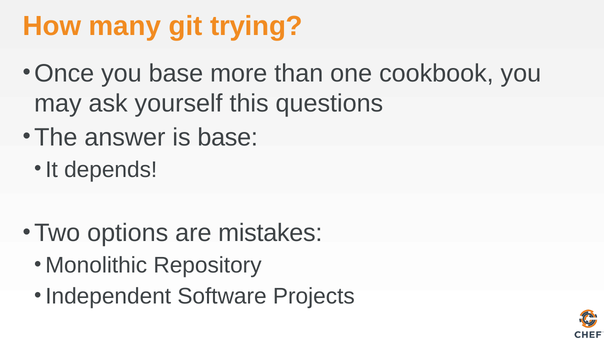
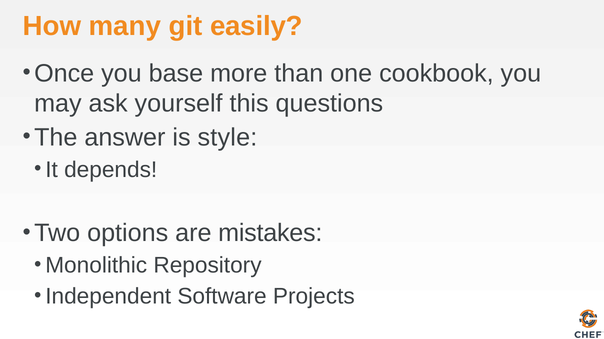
trying: trying -> easily (256, 26)
is base: base -> style (227, 138)
